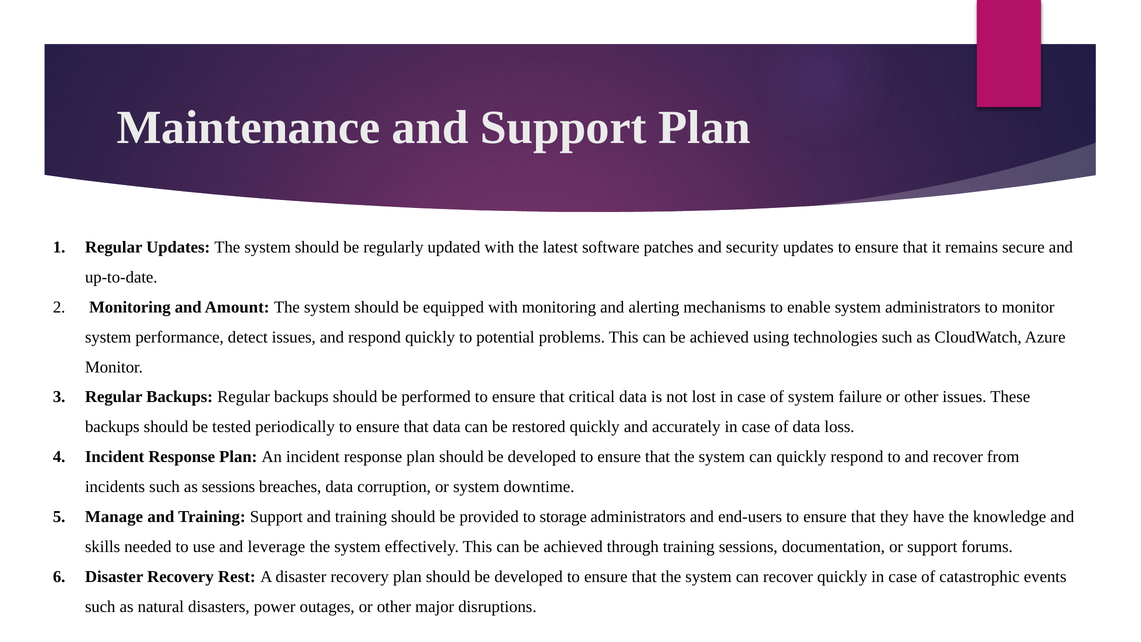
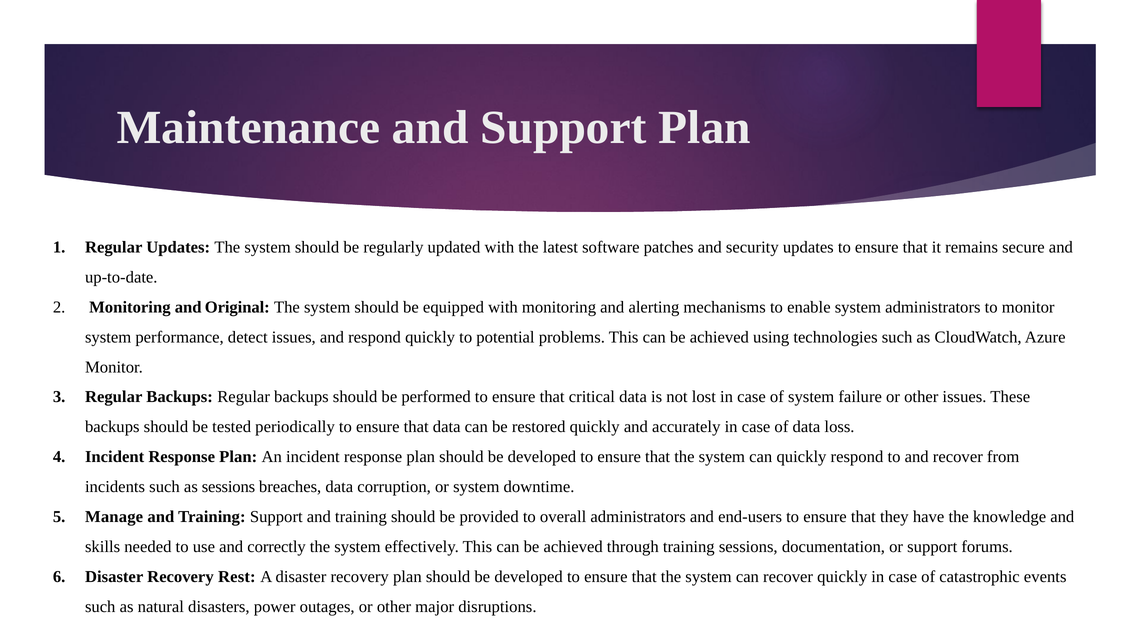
Amount: Amount -> Original (237, 307)
storage: storage -> overall (563, 517)
leverage: leverage -> correctly (277, 547)
